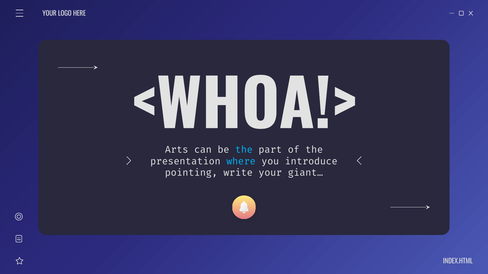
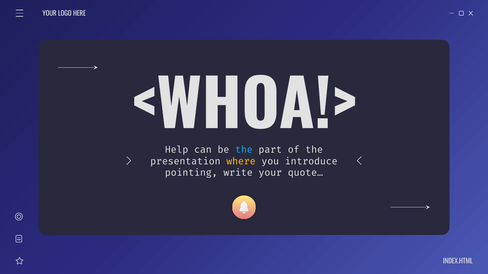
Arts: Arts -> Help (177, 150)
where colour: light blue -> yellow (241, 162)
giant…: giant… -> quote… (305, 173)
